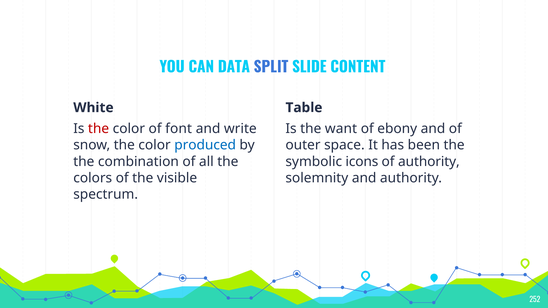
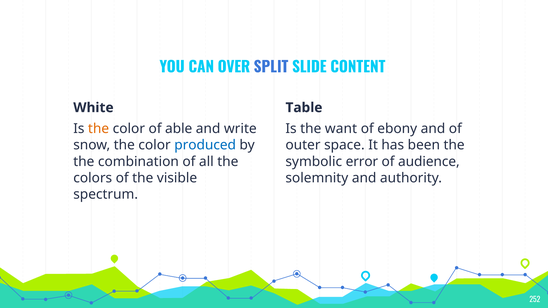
DATA: DATA -> OVER (234, 67)
the colour: red -> orange (99, 129)
font: font -> able (179, 129)
icons: icons -> error (362, 162)
of authority: authority -> audience (429, 162)
